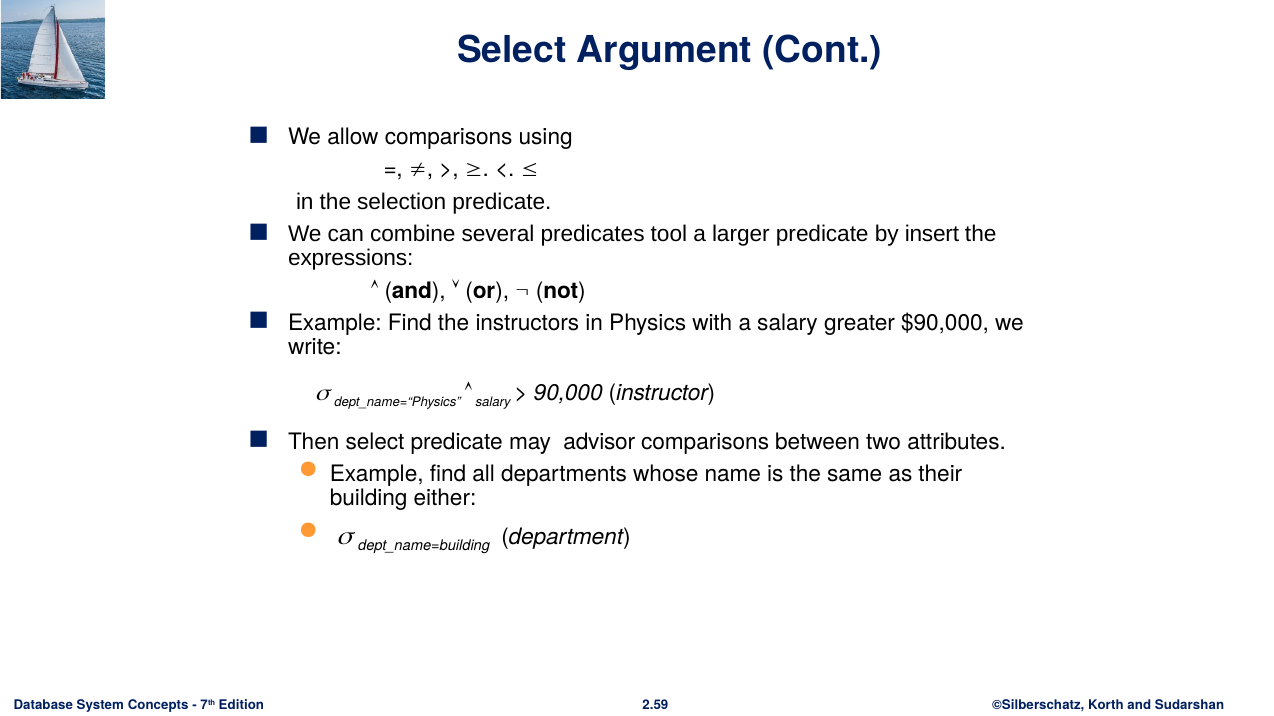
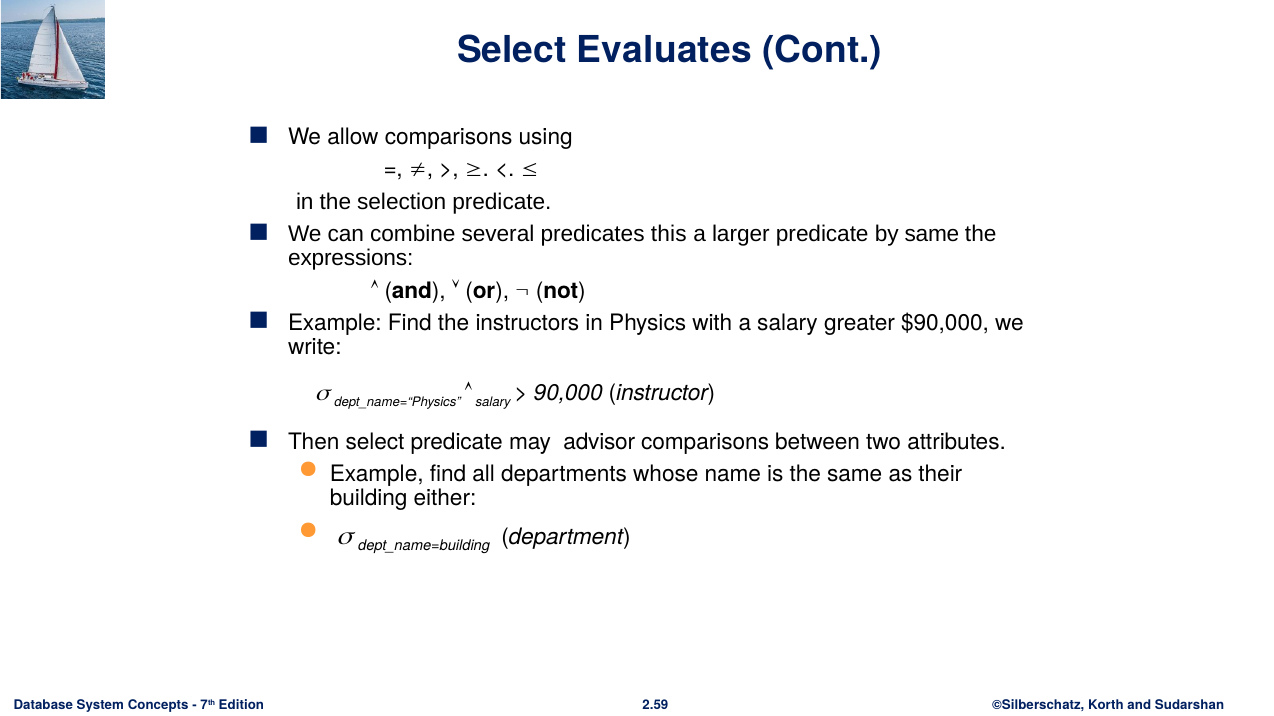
Argument: Argument -> Evaluates (664, 50)
tool: tool -> this (669, 234)
by insert: insert -> same (932, 234)
